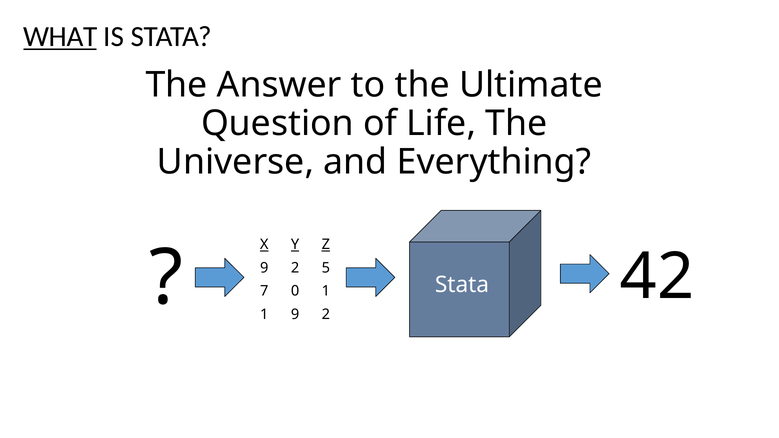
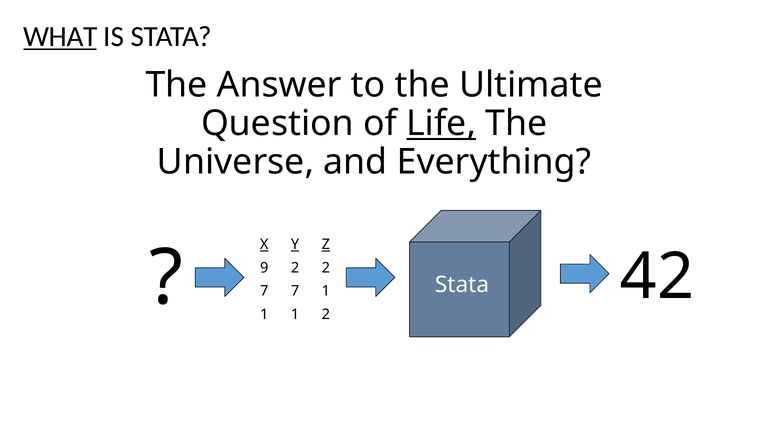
Life underline: none -> present (441, 124)
2 5: 5 -> 2 (326, 268)
7 0: 0 -> 7 (295, 291)
9: 9 -> 1 (295, 315)
